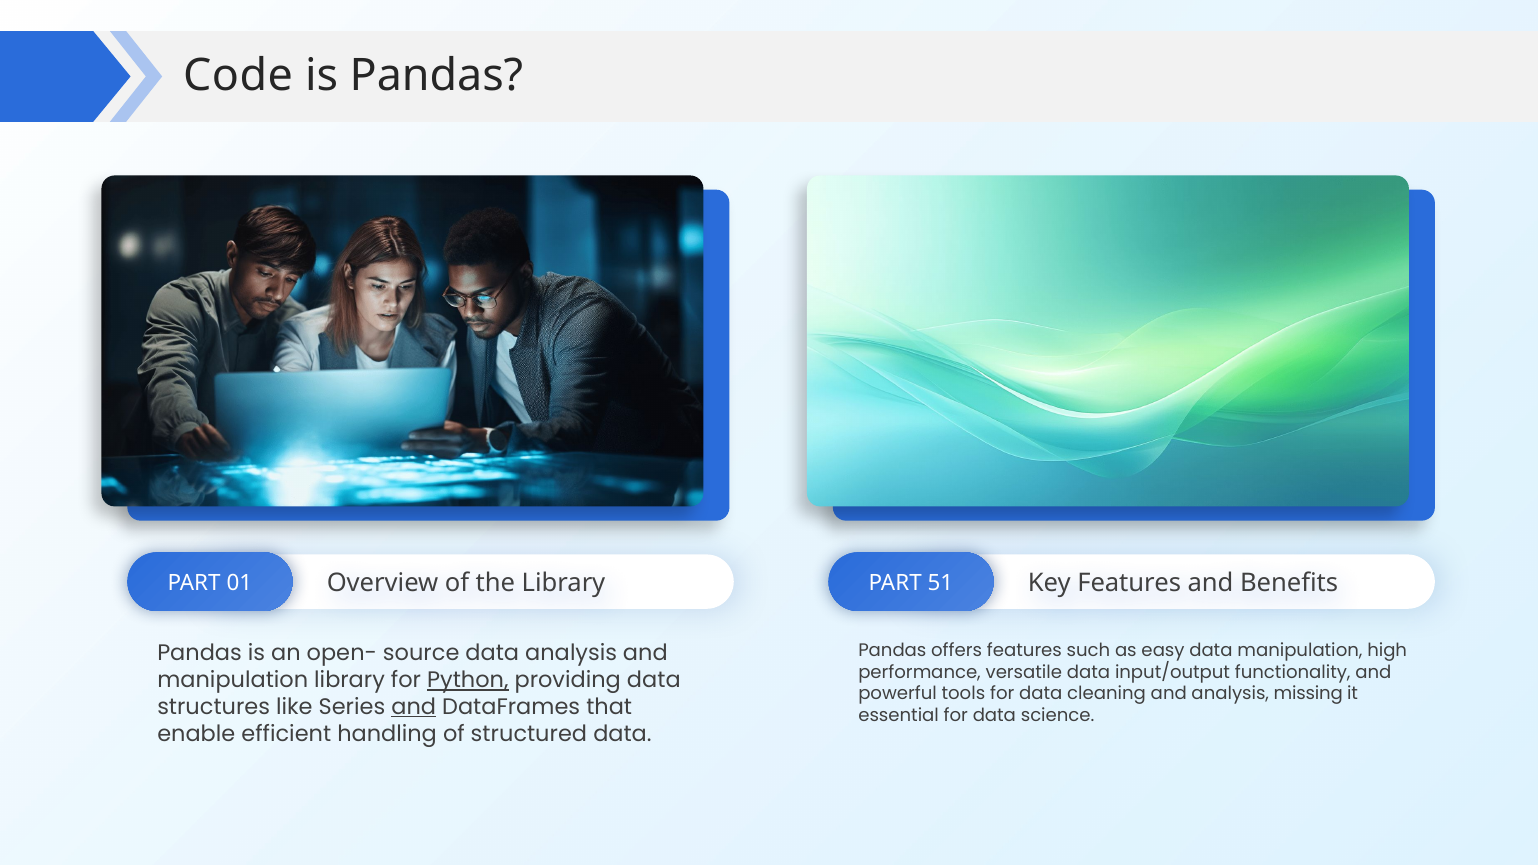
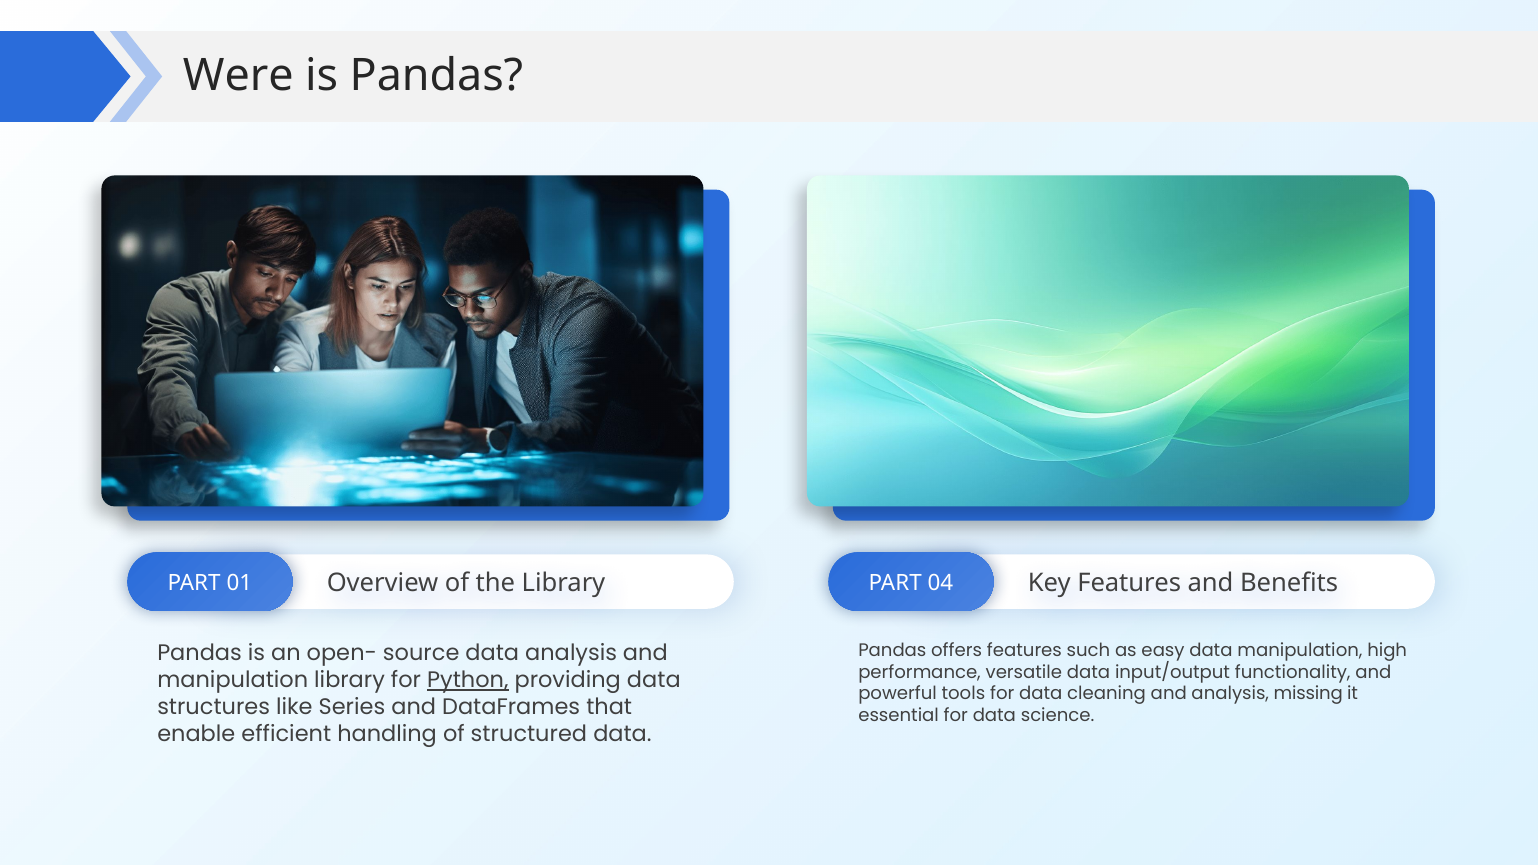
Code: Code -> Were (238, 76)
51: 51 -> 04 (940, 583)
and underline: present -> none (414, 707)
